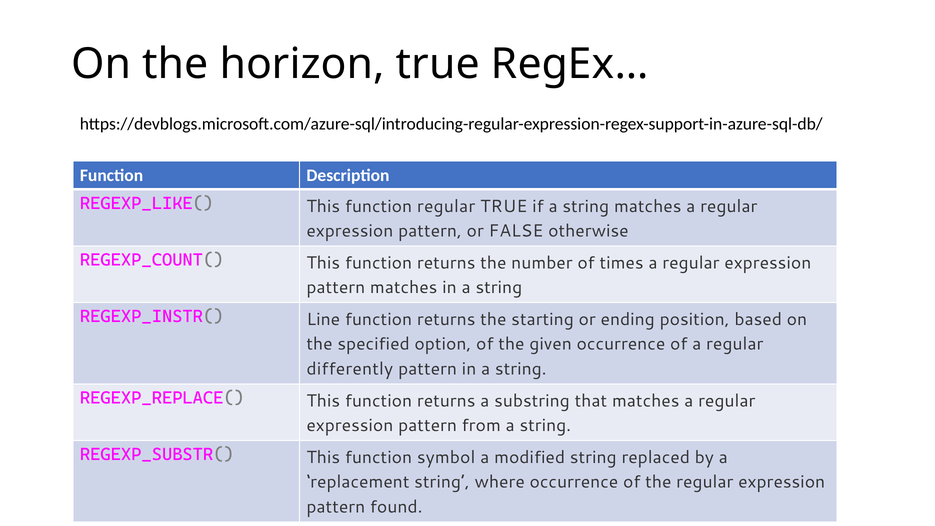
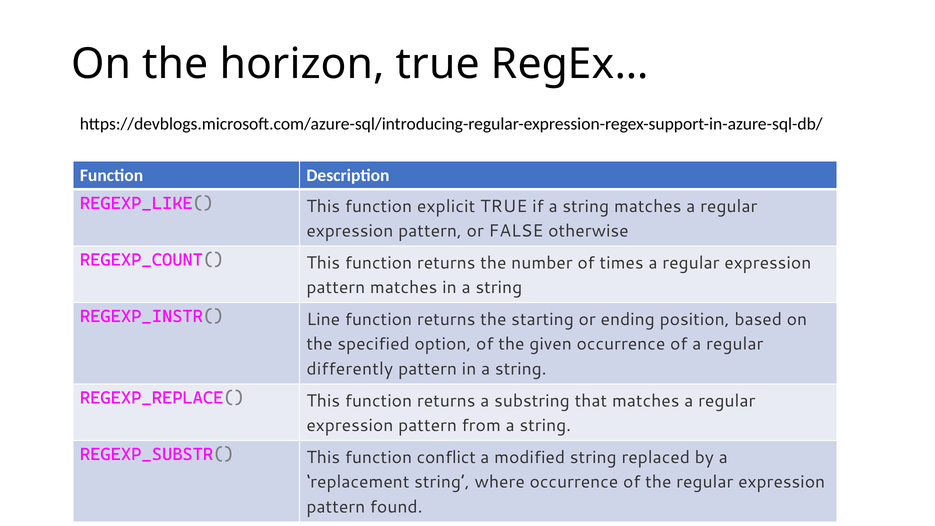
function regular: regular -> explicit (446, 206)
symbol: symbol -> conflict (446, 457)
